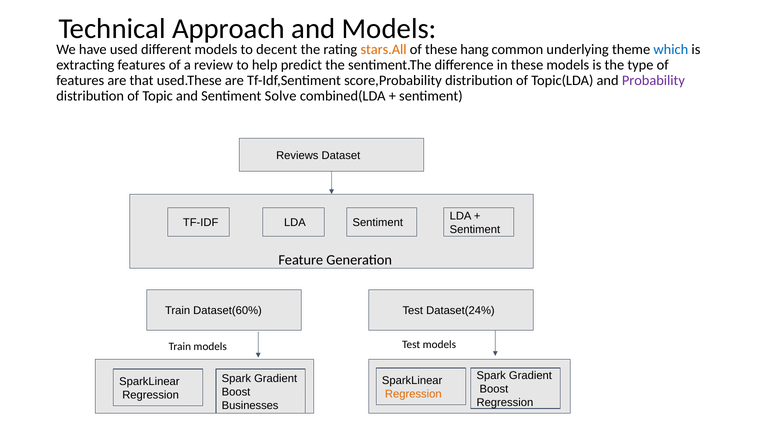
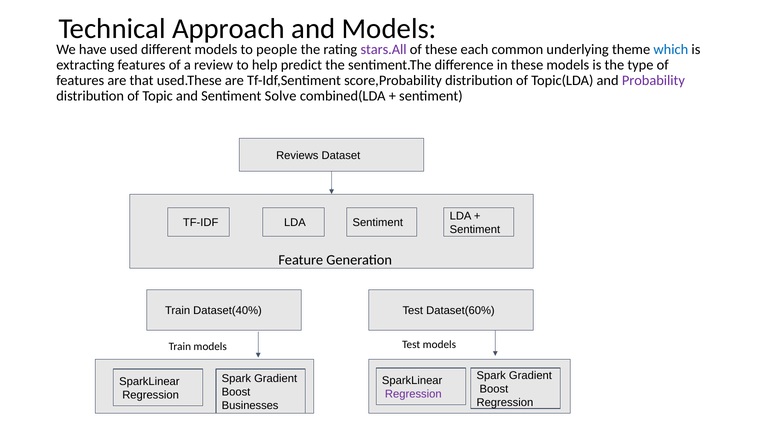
decent: decent -> people (277, 49)
stars.All colour: orange -> purple (384, 49)
hang: hang -> each (474, 49)
Dataset(60%: Dataset(60% -> Dataset(40% (228, 311)
Dataset(24%: Dataset(24% -> Dataset(60% (460, 311)
Regression colour: orange -> purple (413, 394)
